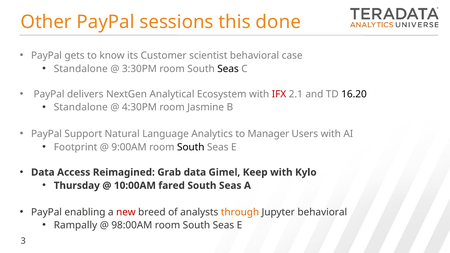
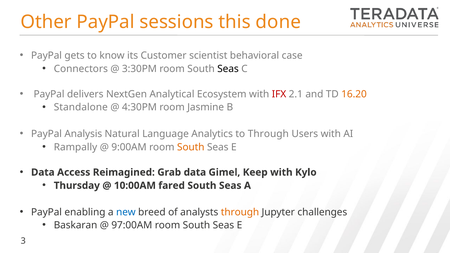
Standalone: Standalone -> Connectors (81, 69)
16.20 colour: black -> orange (354, 94)
Support: Support -> Analysis (83, 134)
to Manager: Manager -> Through (268, 134)
Footprint: Footprint -> Rampally (76, 147)
South colour: black -> orange (191, 147)
new colour: red -> blue (126, 212)
Jupyter behavioral: behavioral -> challenges (322, 212)
Rampally: Rampally -> Baskaran (76, 225)
98:00AM: 98:00AM -> 97:00AM (132, 225)
